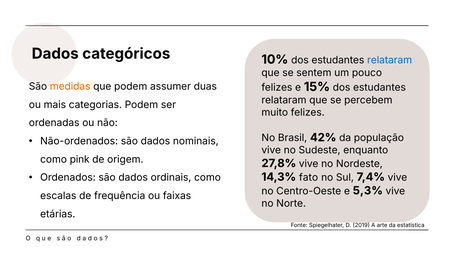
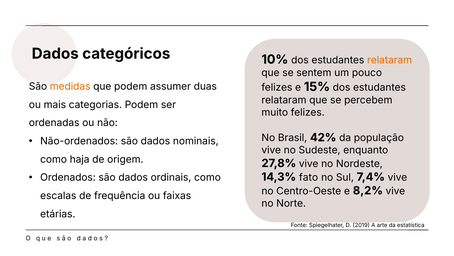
relataram colour: blue -> orange (390, 60)
pink: pink -> haja (80, 159)
5,3%: 5,3% -> 8,2% (368, 190)
